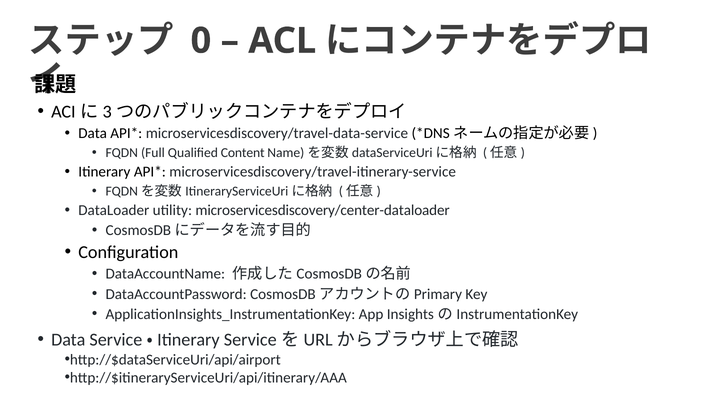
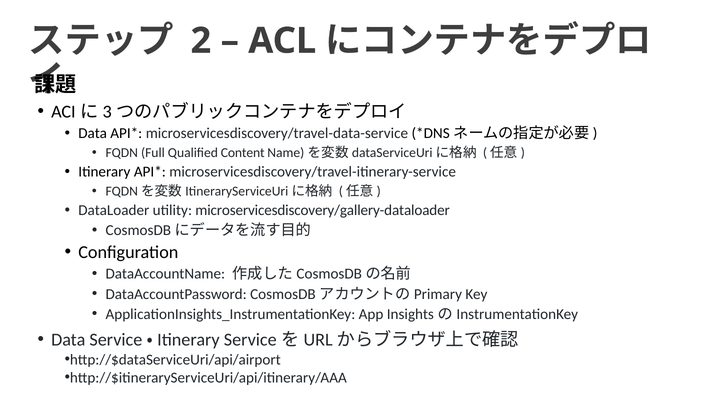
0: 0 -> 2 (201, 41)
microservicesdiscovery/center-dataloader: microservicesdiscovery/center-dataloader -> microservicesdiscovery/gallery-dataloader (323, 211)
